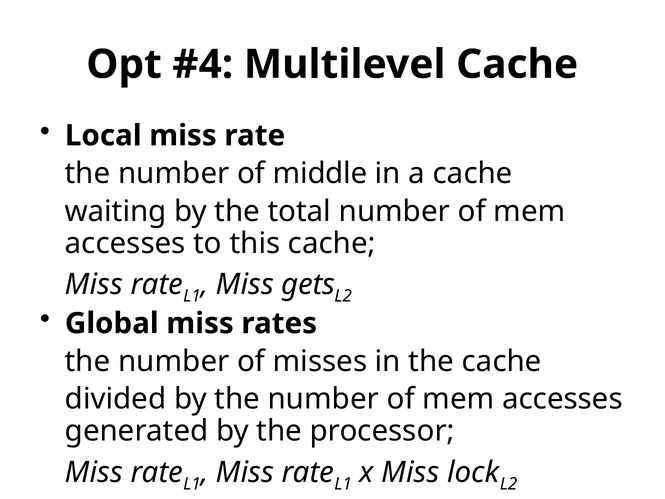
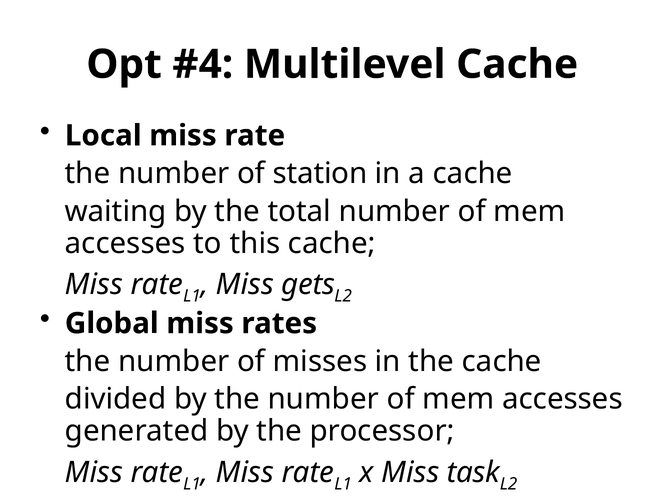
middle: middle -> station (320, 173)
lock: lock -> task (474, 472)
